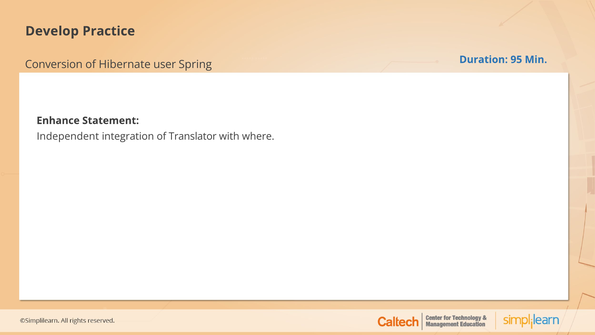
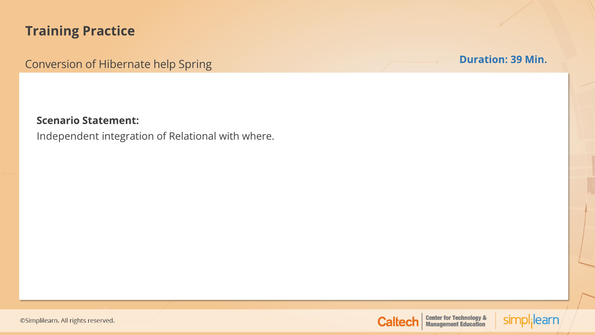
Develop: Develop -> Training (52, 31)
95: 95 -> 39 (516, 60)
user: user -> help (165, 65)
Enhance: Enhance -> Scenario (58, 121)
Translator: Translator -> Relational (193, 136)
